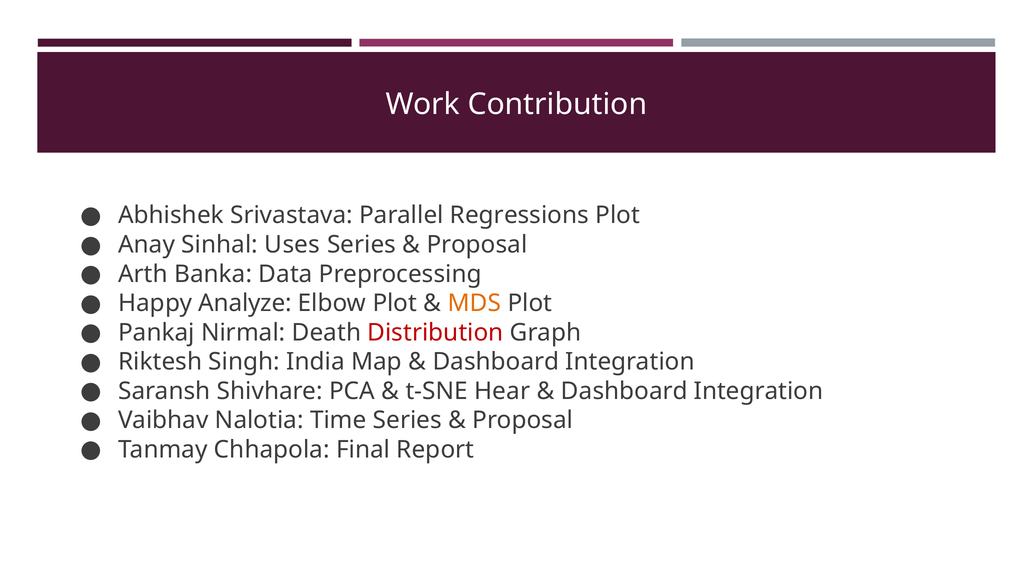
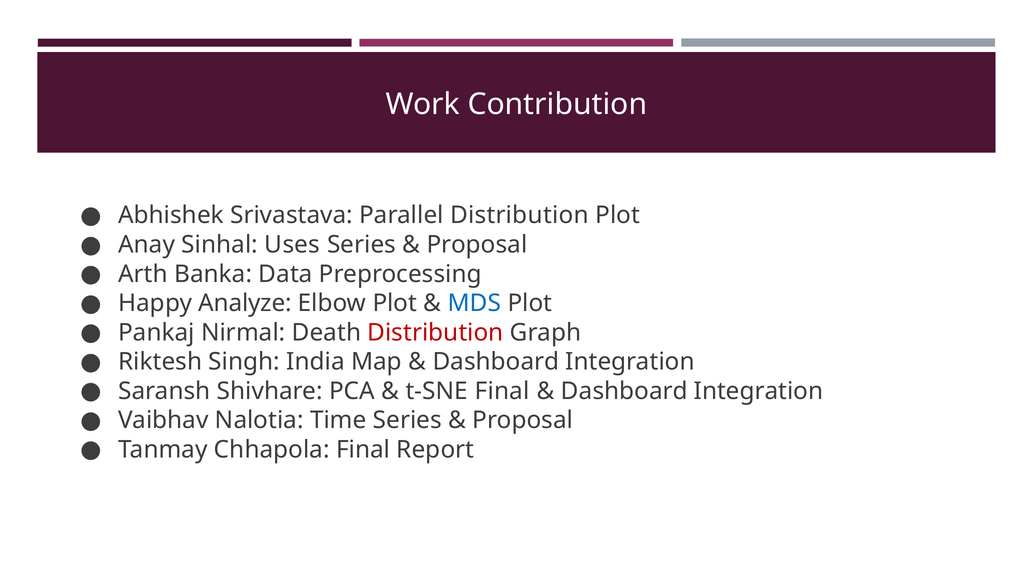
Parallel Regressions: Regressions -> Distribution (519, 215)
MDS colour: orange -> blue (474, 303)
t-SNE Hear: Hear -> Final (502, 391)
